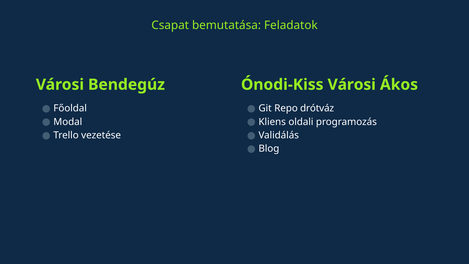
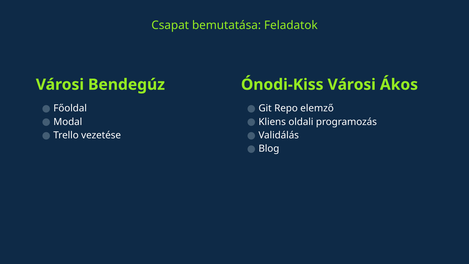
drótváz: drótváz -> elemző (317, 108)
